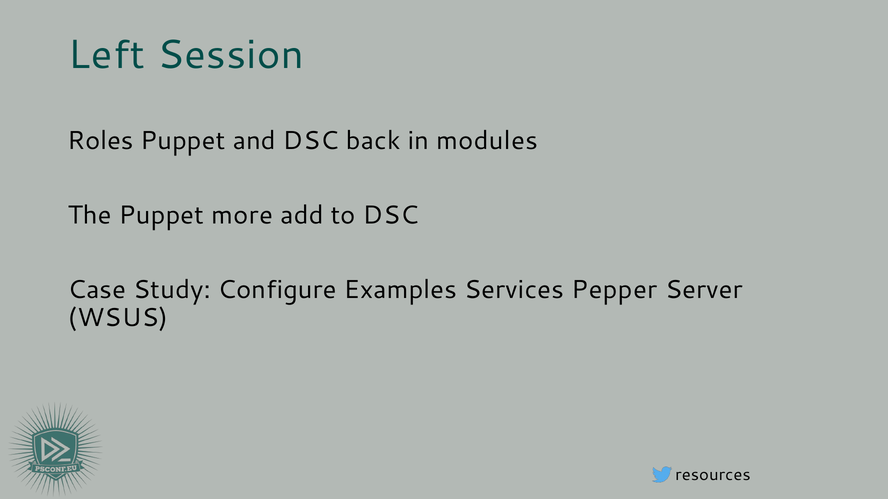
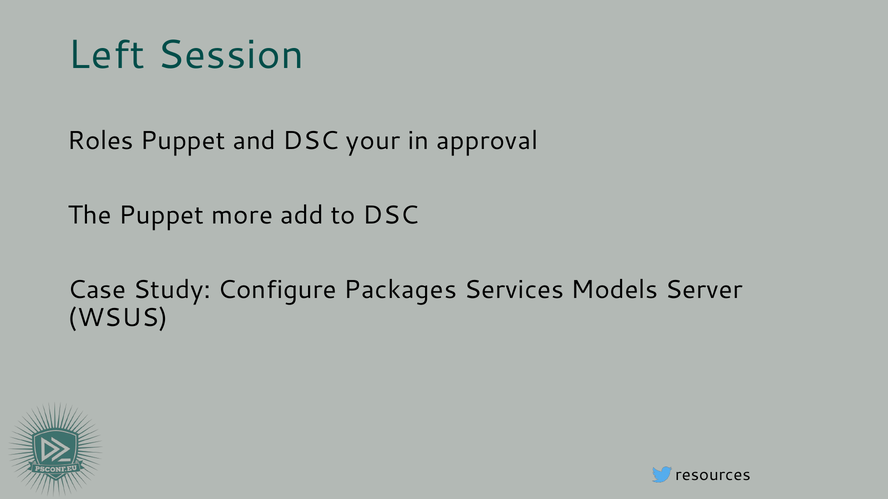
back: back -> your (373, 141)
modules: modules -> approval (487, 141)
Examples: Examples -> Packages (400, 290)
Pepper: Pepper -> Models (615, 290)
